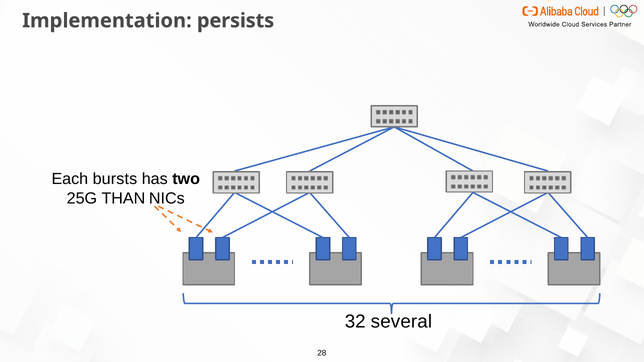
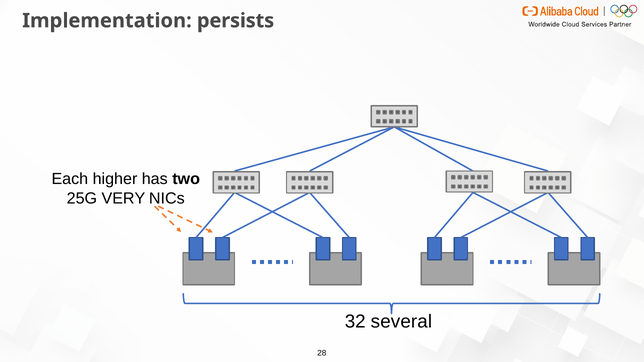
bursts: bursts -> higher (115, 179)
THAN: THAN -> VERY (123, 198)
